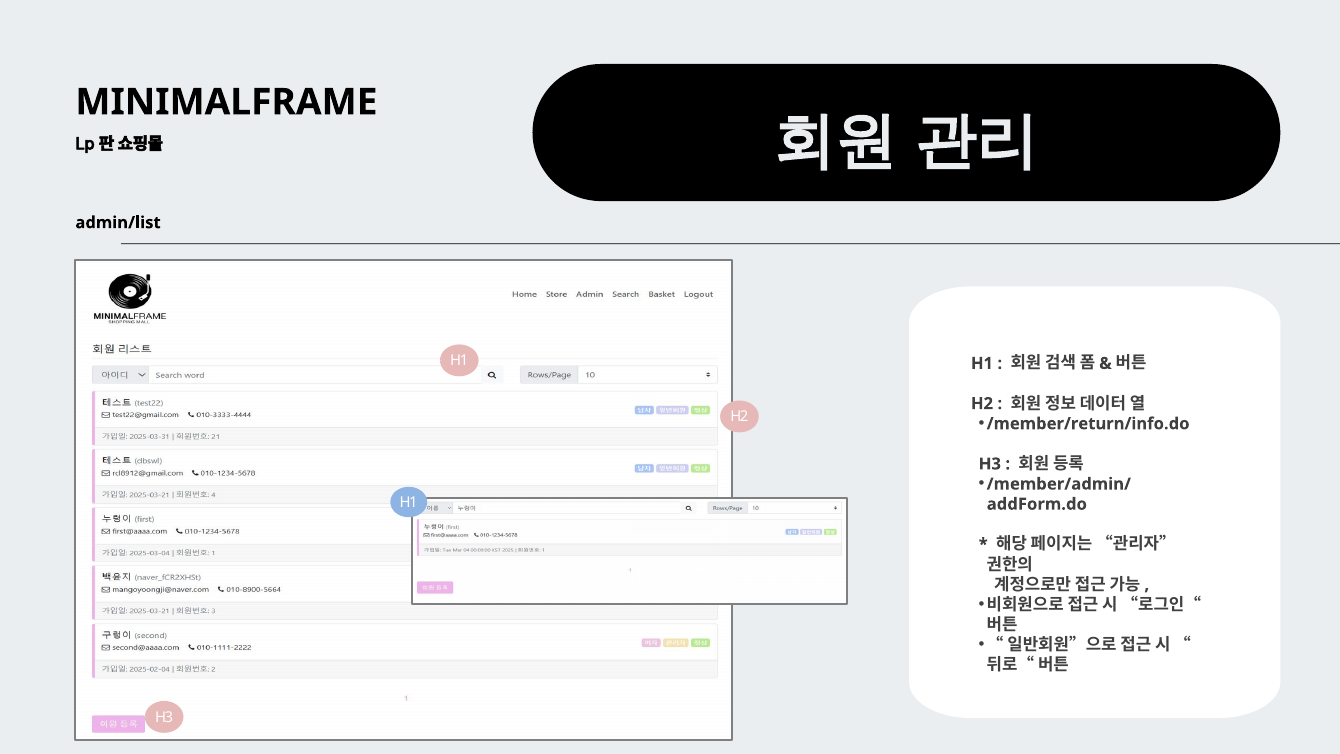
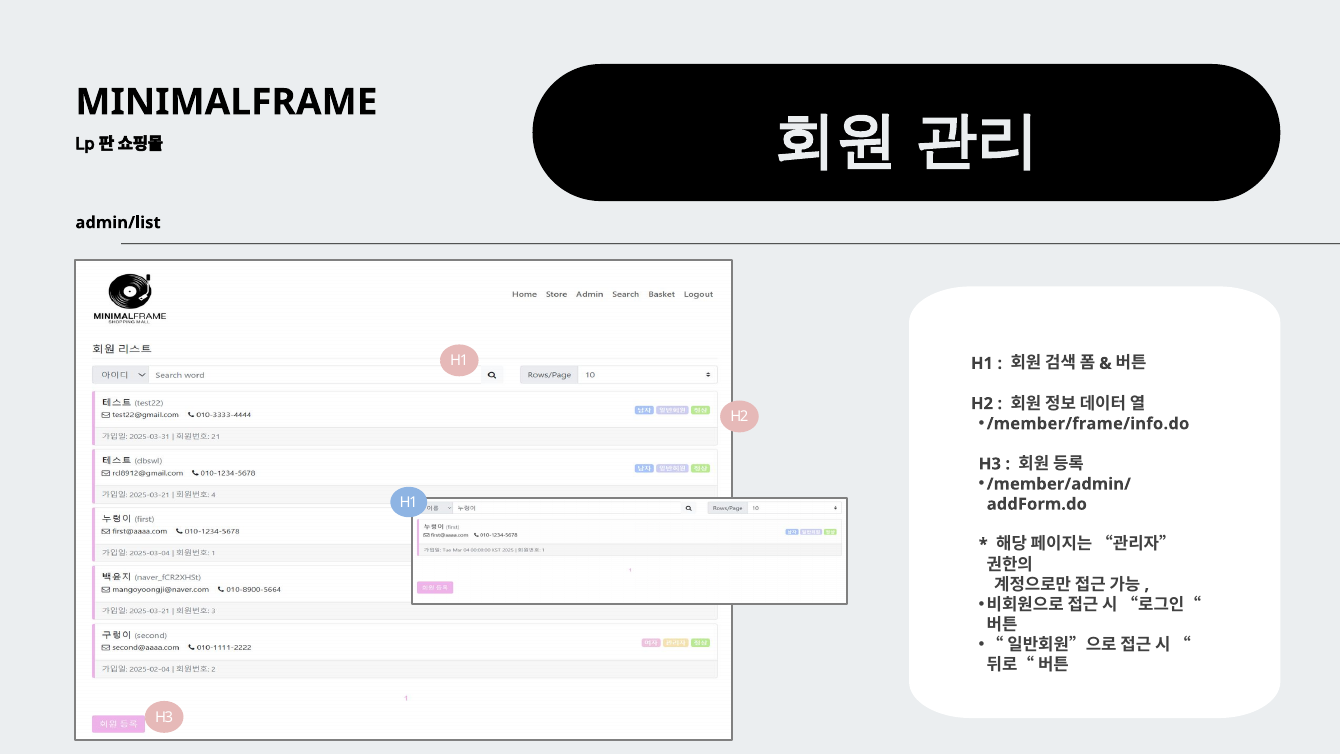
/member/return/info.do: /member/return/info.do -> /member/frame/info.do (1088, 424)
